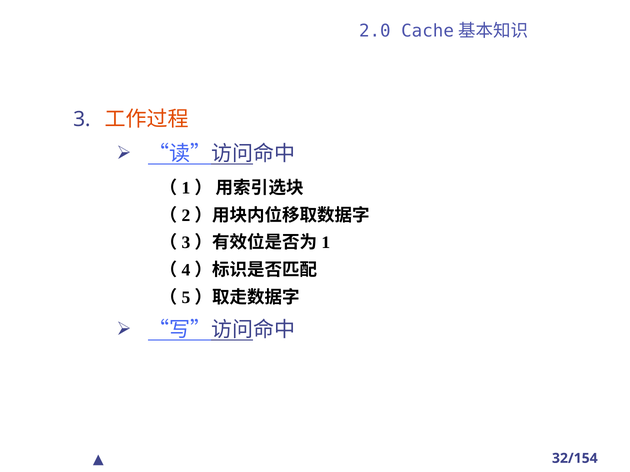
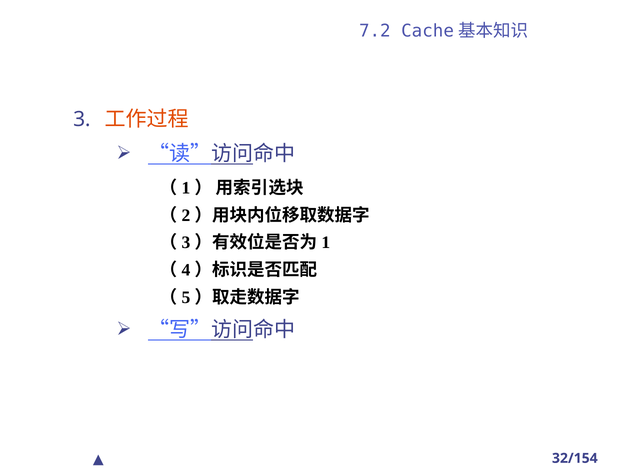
2.0: 2.0 -> 7.2 (375, 31)
